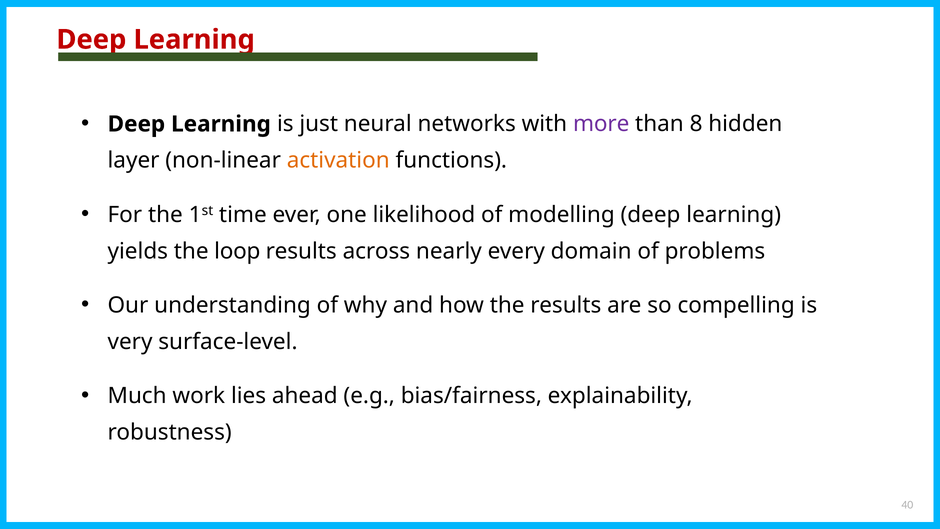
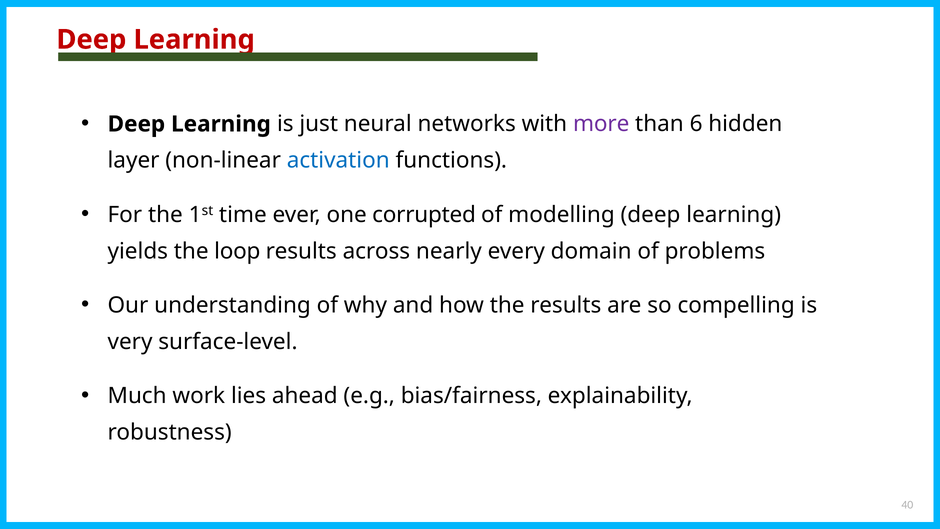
8: 8 -> 6 (696, 124)
activation colour: orange -> blue (338, 160)
likelihood: likelihood -> corrupted (424, 215)
